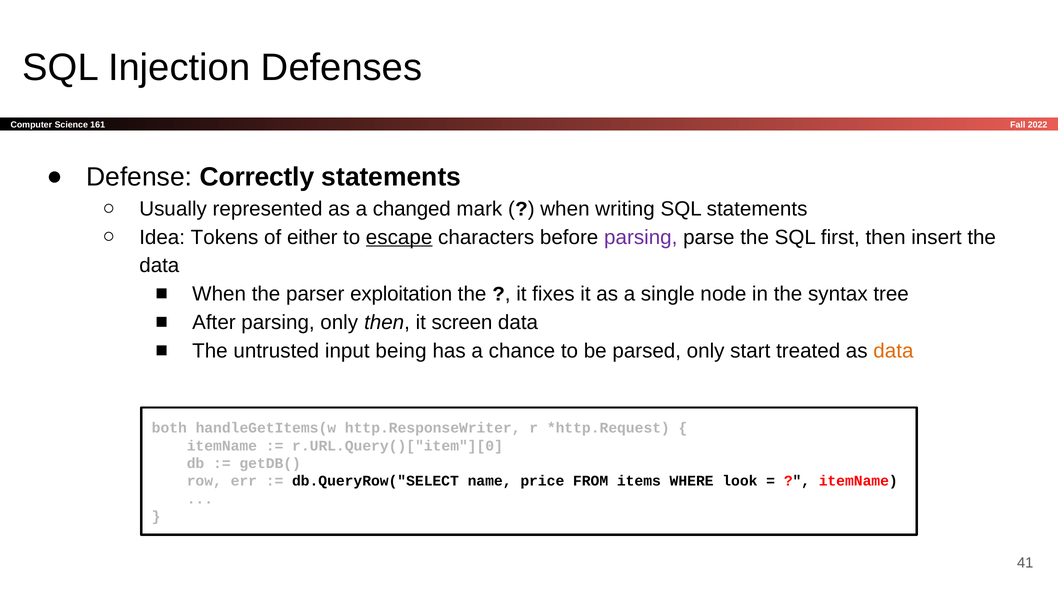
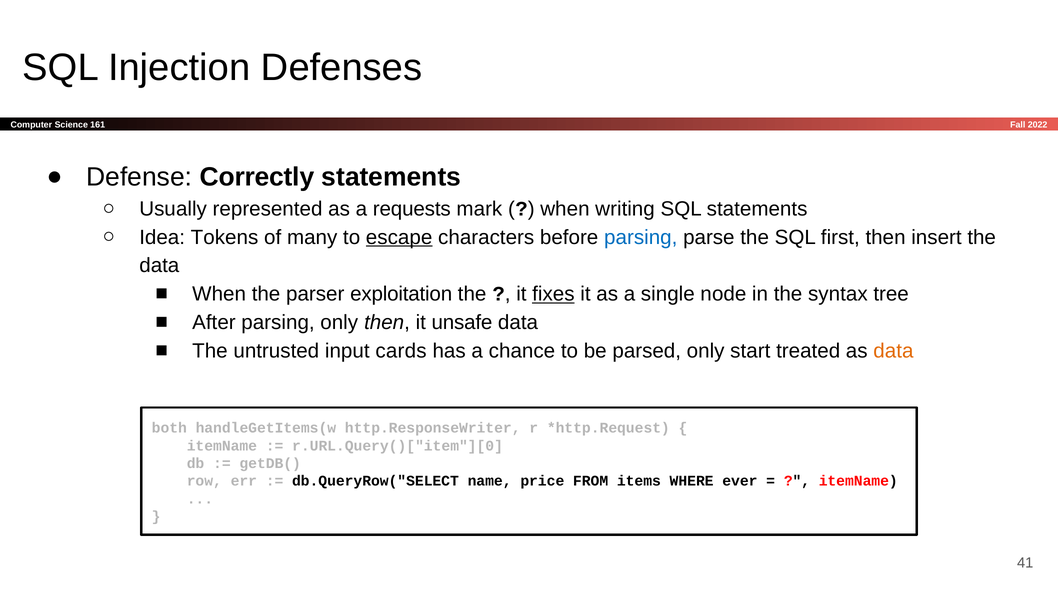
changed: changed -> requests (412, 209)
either: either -> many (312, 237)
parsing colour: purple -> blue (641, 237)
fixes underline: none -> present (553, 294)
screen: screen -> unsafe (462, 323)
being: being -> cards (401, 351)
look: look -> ever (740, 481)
